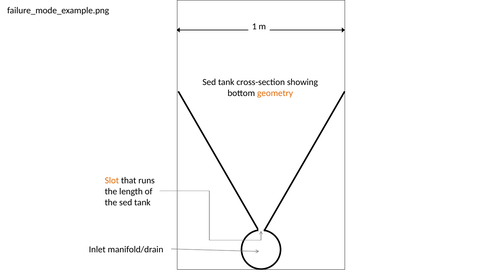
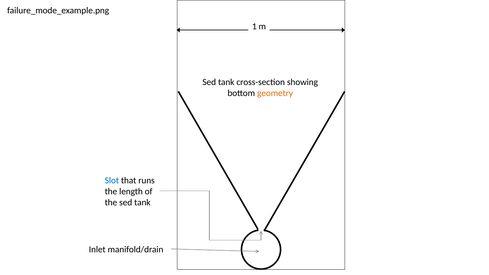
Slot colour: orange -> blue (112, 180)
